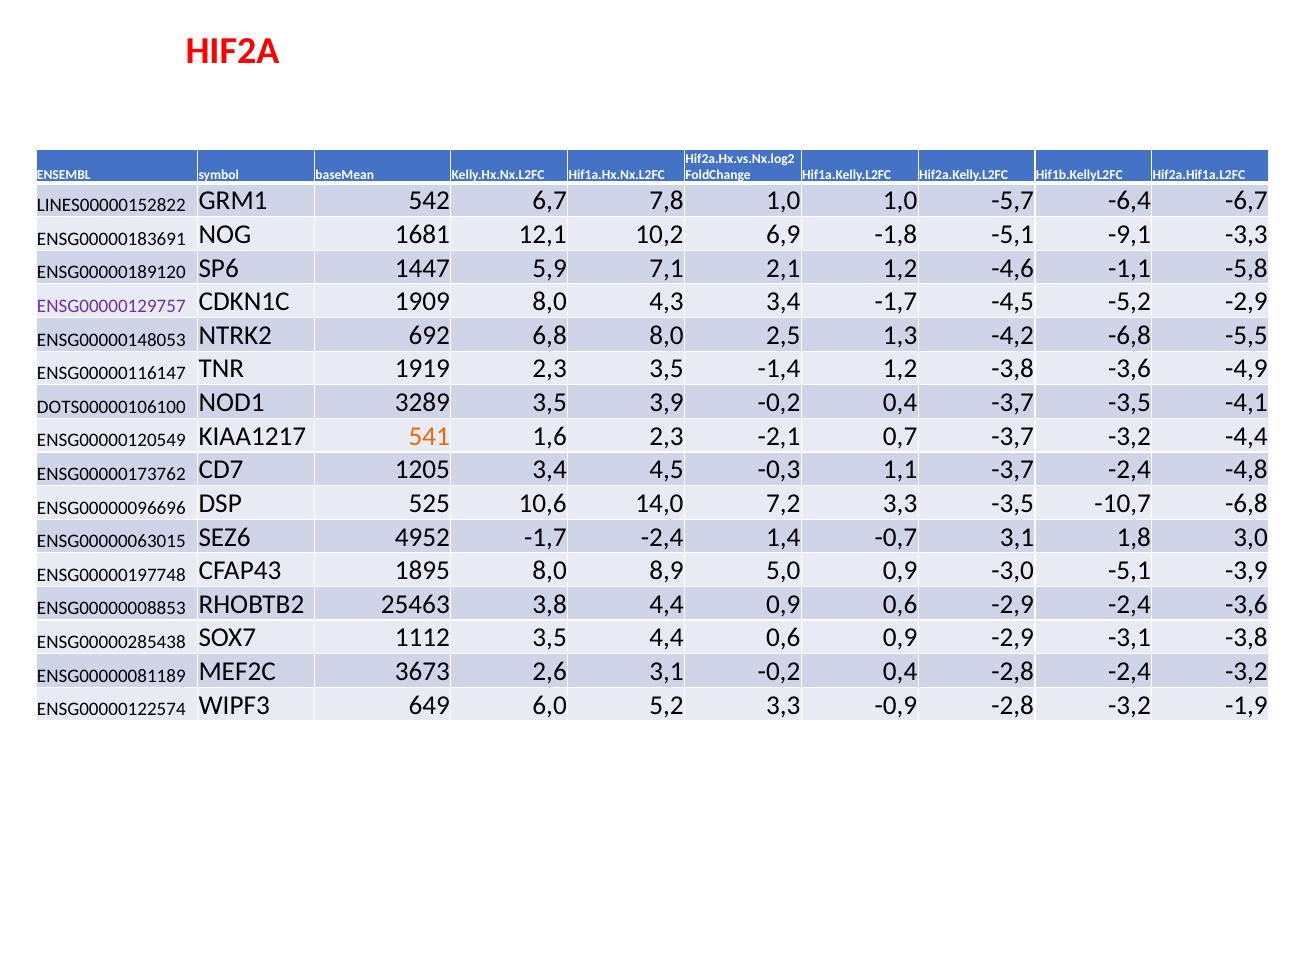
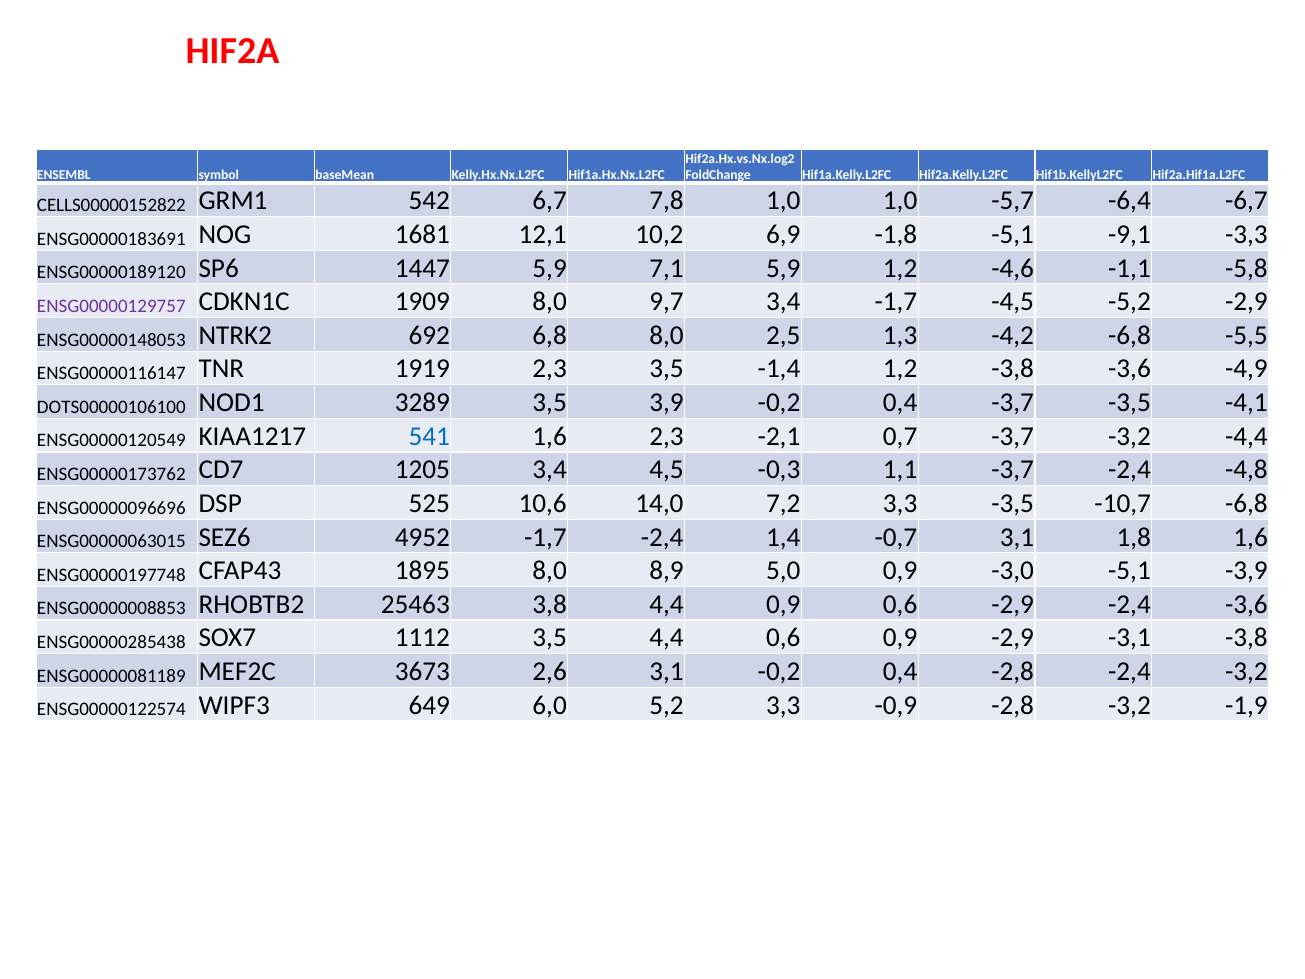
LINES00000152822: LINES00000152822 -> CELLS00000152822 (111, 205)
7,1 2,1: 2,1 -> 5,9 (783, 268)
4,3: 4,3 -> 9,7 (666, 302)
541 colour: orange -> blue (429, 436)
1,8 3,0: 3,0 -> 1,6 (1251, 537)
